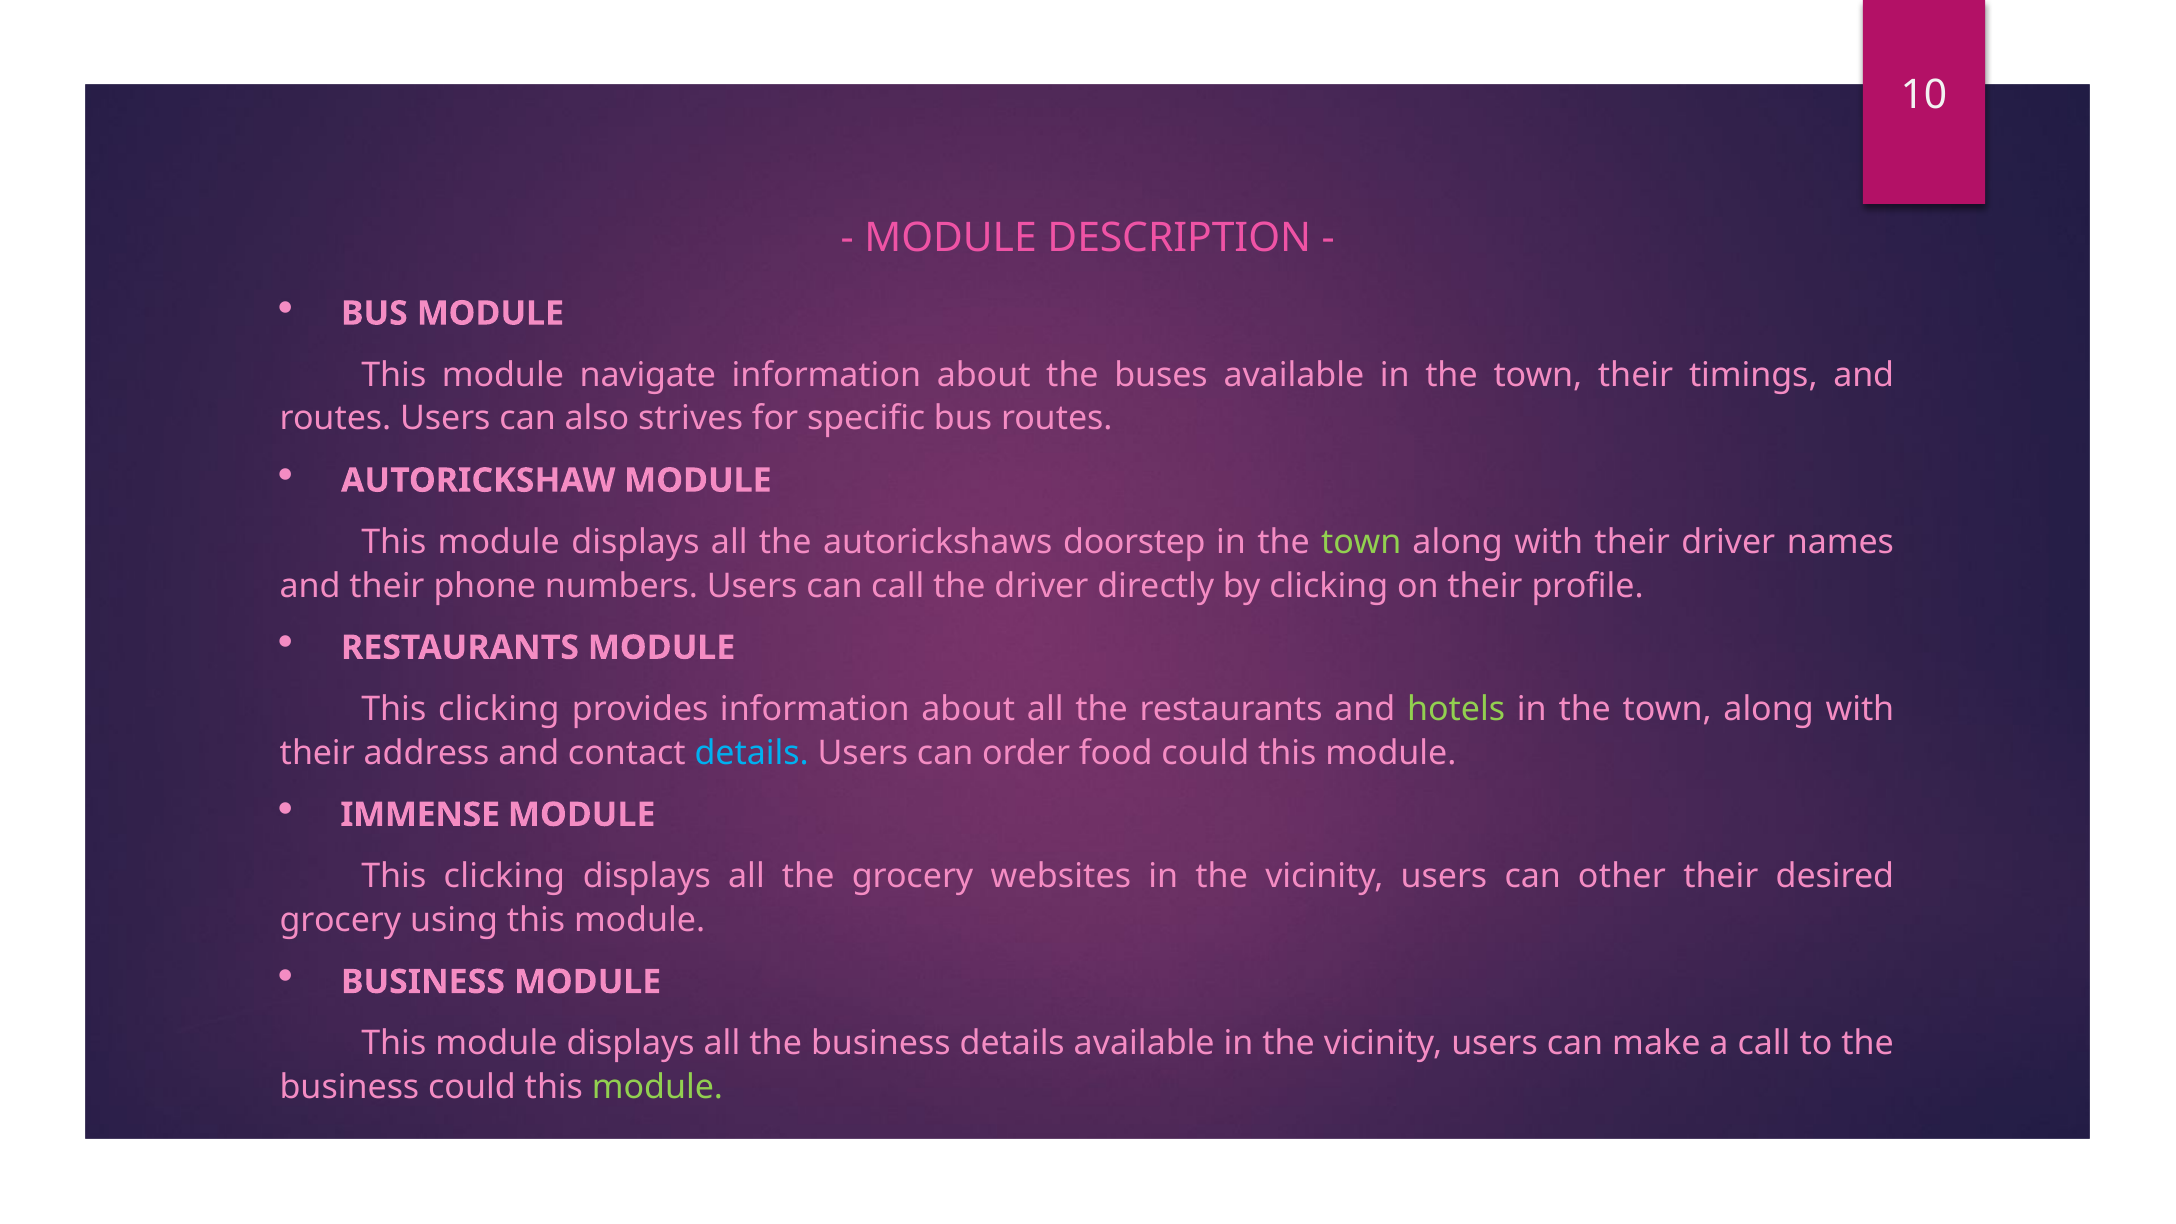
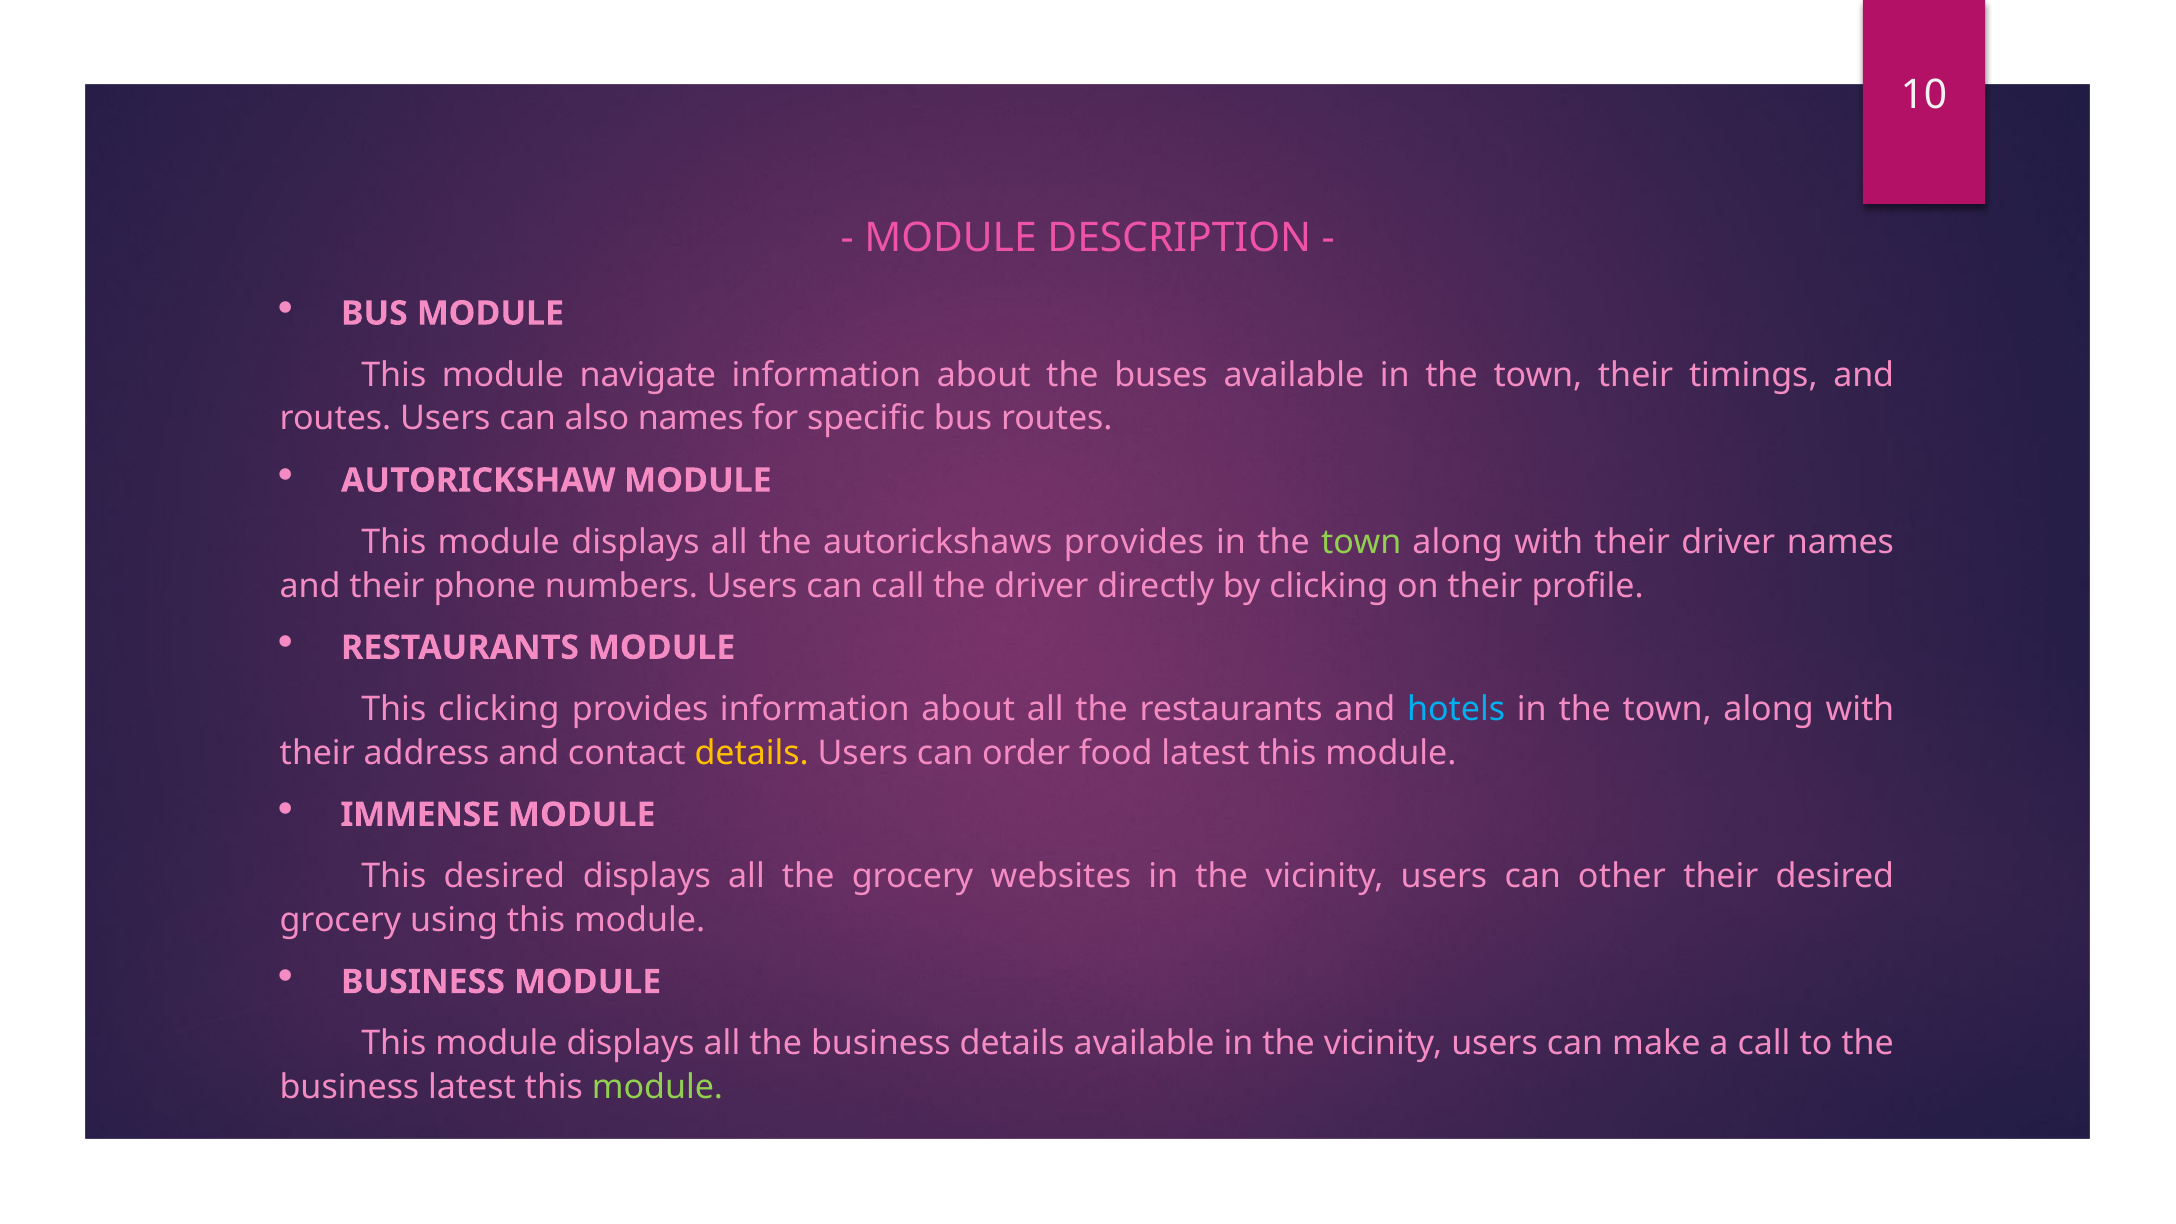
also strives: strives -> names (691, 419)
autorickshaws doorstep: doorstep -> provides (1134, 542)
hotels colour: light green -> light blue (1456, 709)
details colour: light blue -> yellow (752, 753)
food could: could -> latest (1205, 753)
clicking: clicking -> desired (504, 876)
business could: could -> latest (472, 1087)
